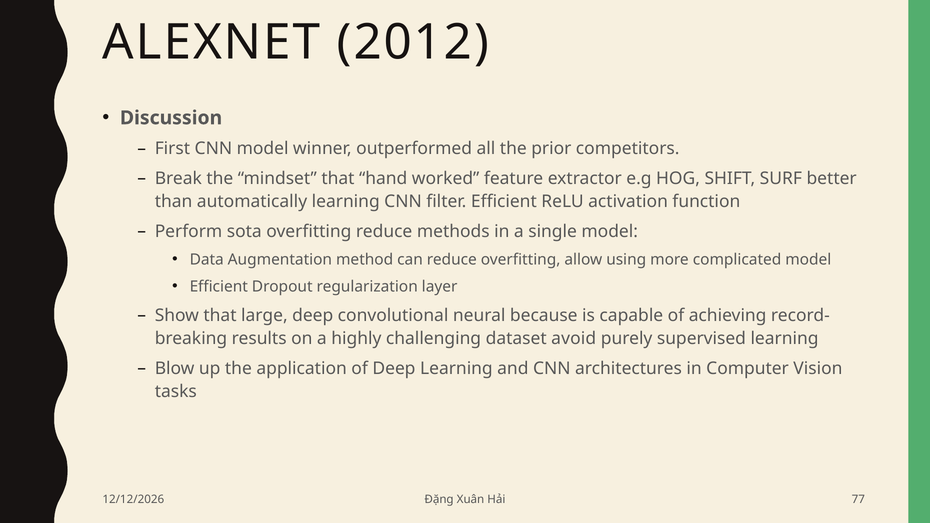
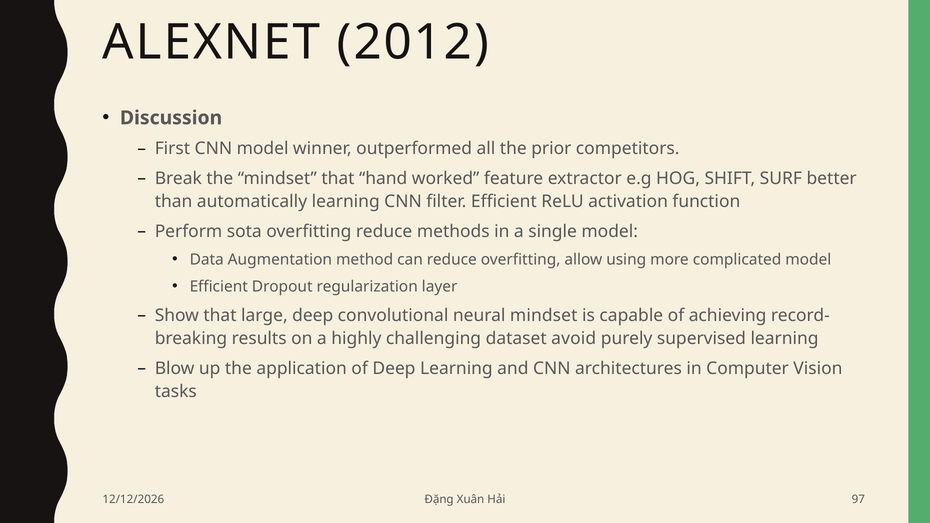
neural because: because -> mindset (544, 316)
77: 77 -> 97 (858, 499)
